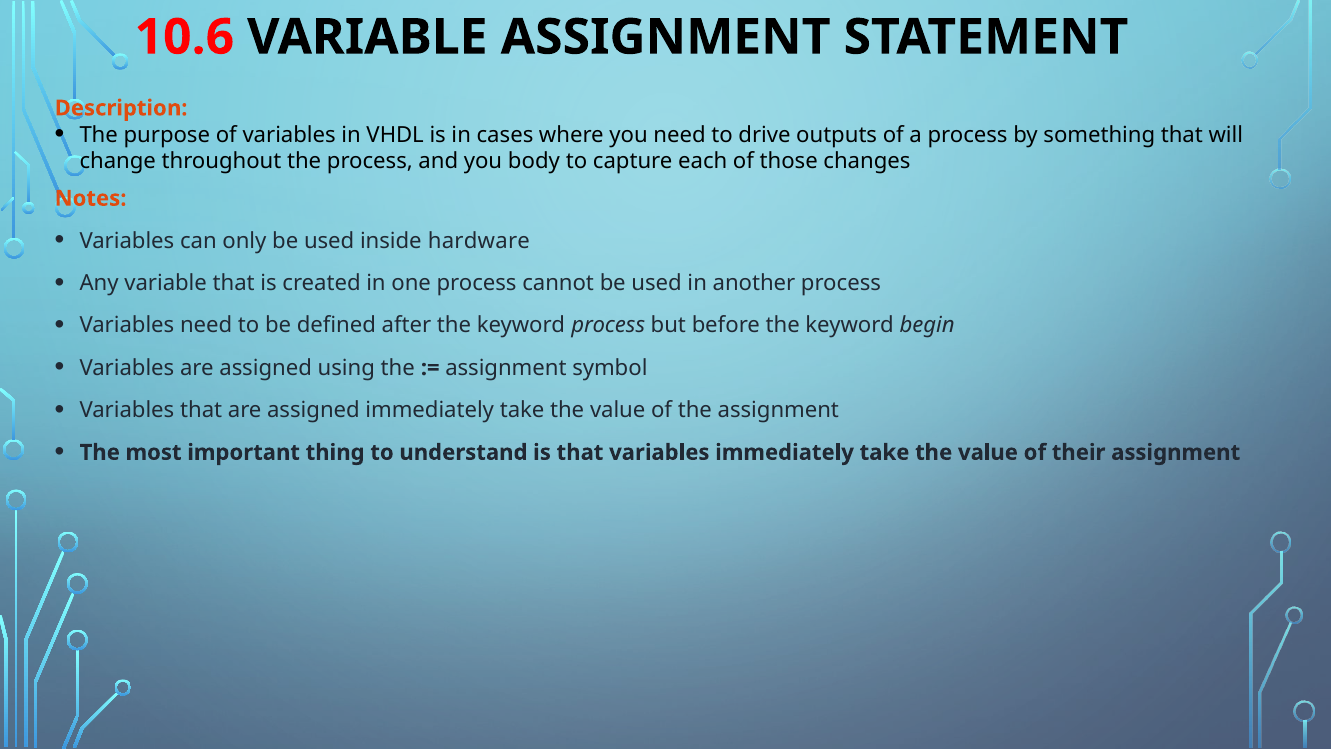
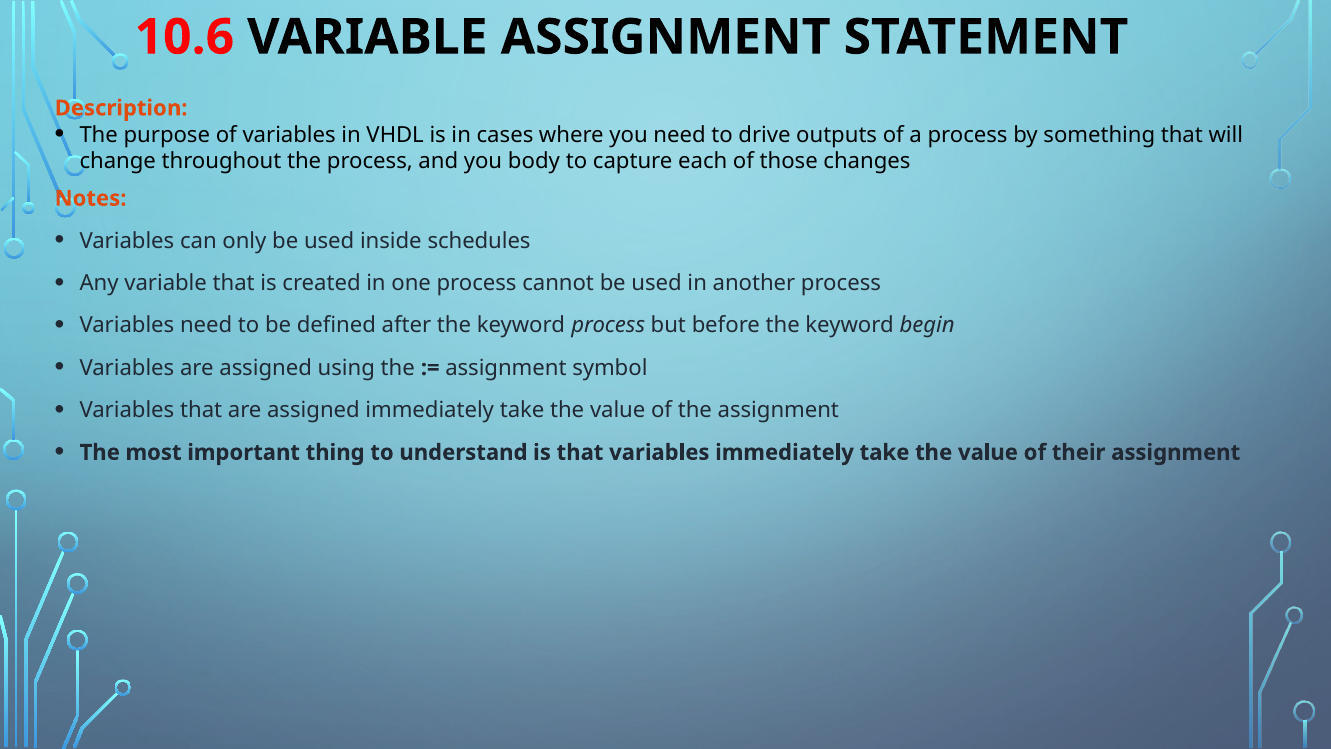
hardware: hardware -> schedules (479, 241)
